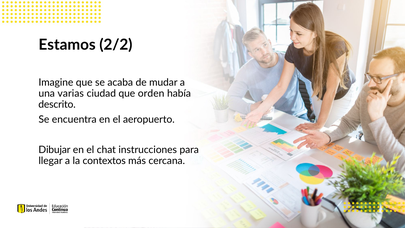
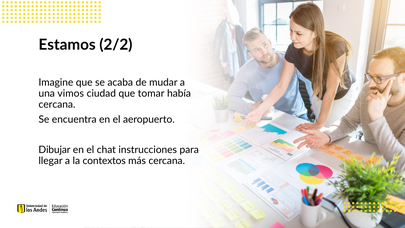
varias: varias -> vimos (71, 93)
orden: orden -> tomar (151, 93)
descrito: descrito -> cercana (57, 104)
